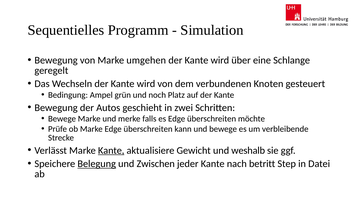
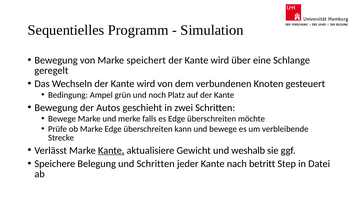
umgehen: umgehen -> speichert (146, 60)
Belegung underline: present -> none (97, 164)
und Zwischen: Zwischen -> Schritten (156, 164)
